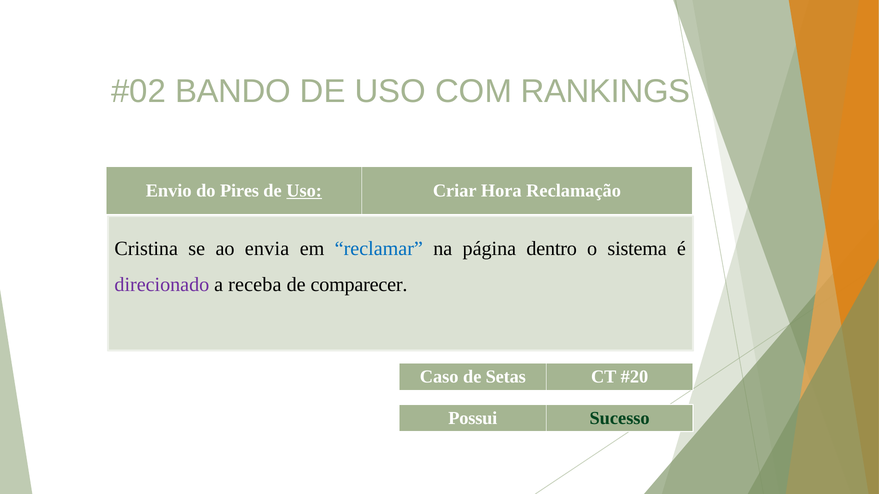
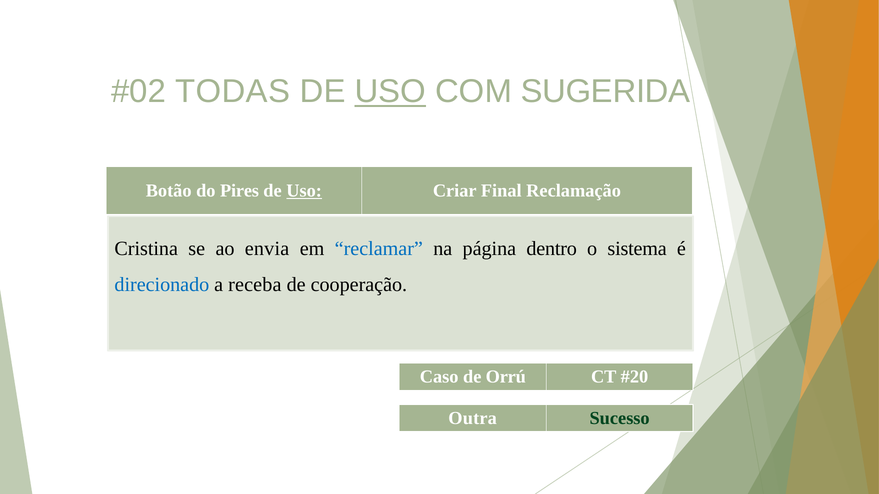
BANDO: BANDO -> TODAS (233, 92)
USO underline: none -> present (390, 92)
RANKINGS: RANKINGS -> SUGERIDA (605, 92)
Envio: Envio -> Botão (169, 191)
Hora: Hora -> Final (501, 191)
direcionado colour: purple -> blue (162, 285)
comparecer: comparecer -> cooperação (359, 285)
Setas: Setas -> Orrú (506, 377)
Possui: Possui -> Outra (473, 419)
